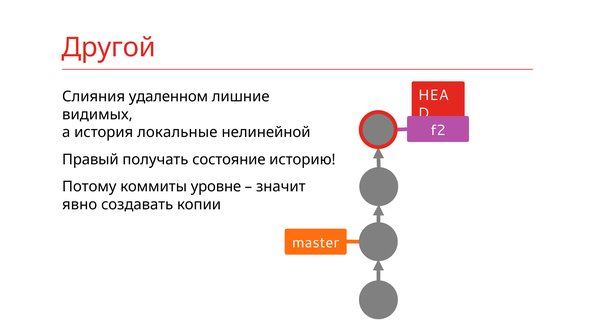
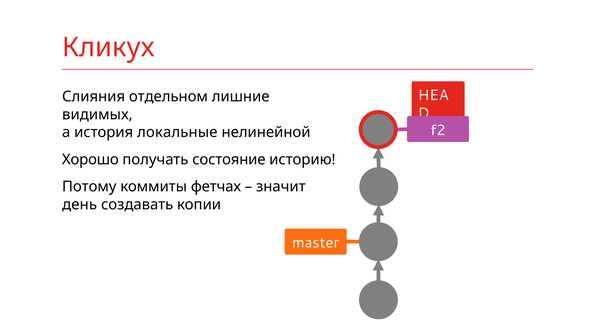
Другой: Другой -> Кликух (108, 47)
удаленном: удаленном -> отдельном (168, 97)
Правый: Правый -> Хорошо (90, 159)
уровне: уровне -> фетчах (216, 187)
явно: явно -> день (80, 204)
